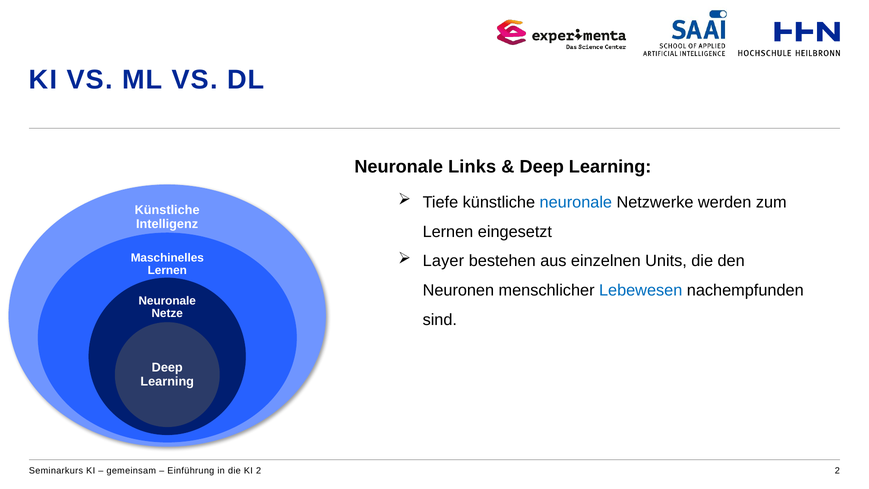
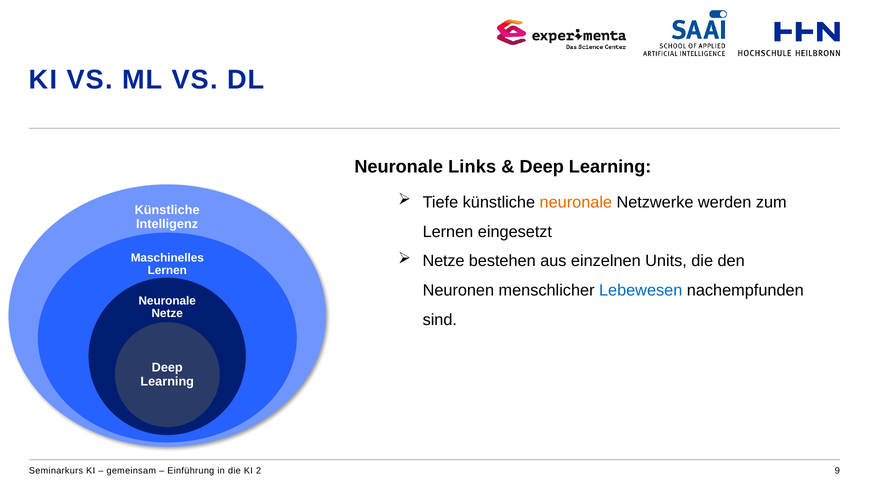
neuronale colour: blue -> orange (576, 202)
Layer: Layer -> Netze (444, 261)
2 2: 2 -> 9 (837, 470)
